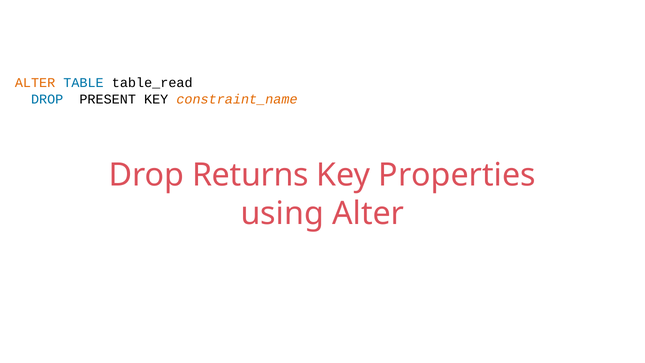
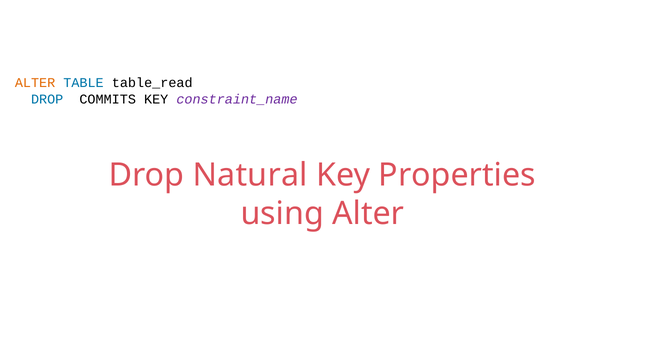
PRESENT: PRESENT -> COMMITS (108, 99)
constraint_name colour: orange -> purple (237, 99)
Returns: Returns -> Natural (250, 175)
